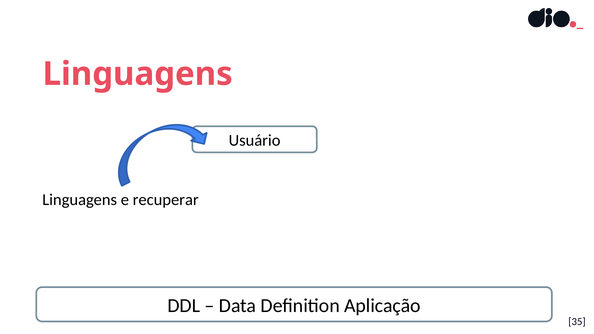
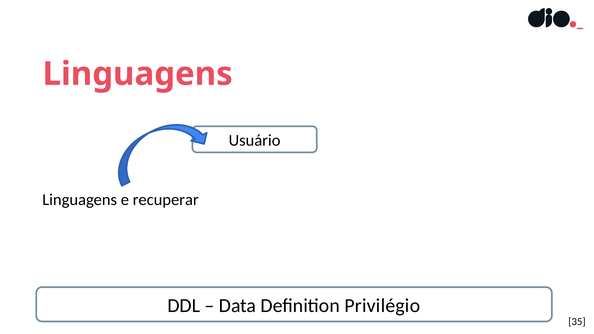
Aplicação: Aplicação -> Privilégio (382, 306)
